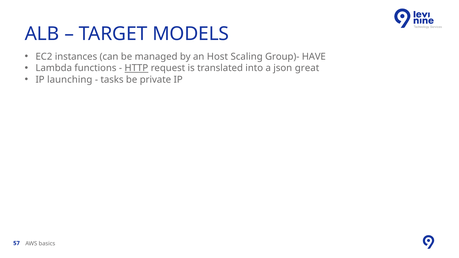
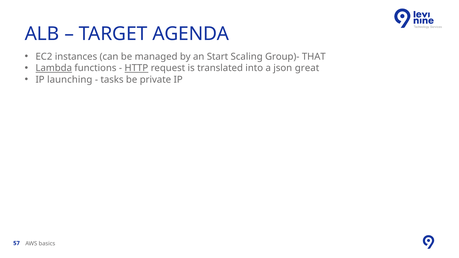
MODELS: MODELS -> AGENDA (191, 34)
Host: Host -> Start (218, 57)
HAVE: HAVE -> THAT (314, 57)
Lambda underline: none -> present (54, 68)
